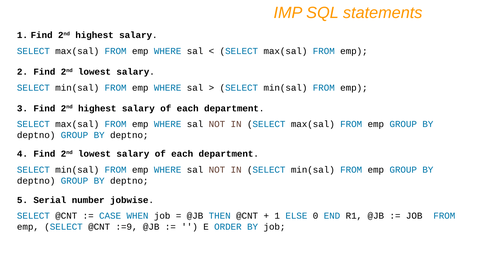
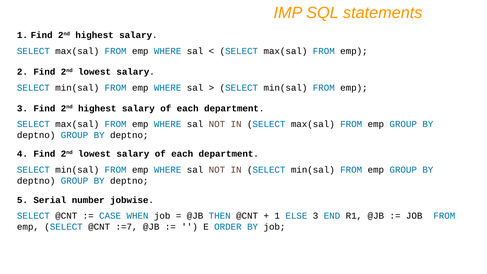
ELSE 0: 0 -> 3 (316, 216)
:=9: :=9 -> :=7 (127, 227)
